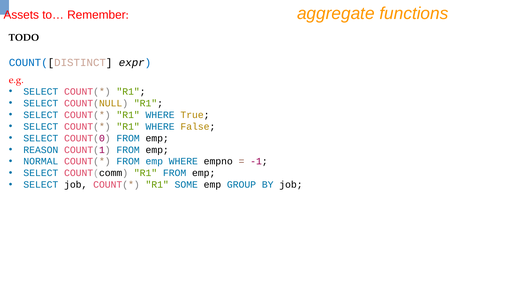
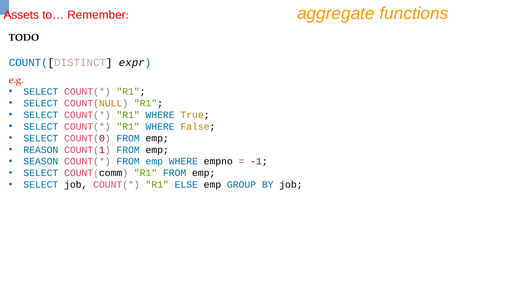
NORMAL: NORMAL -> SEASON (41, 161)
SOME: SOME -> ELSE (186, 185)
